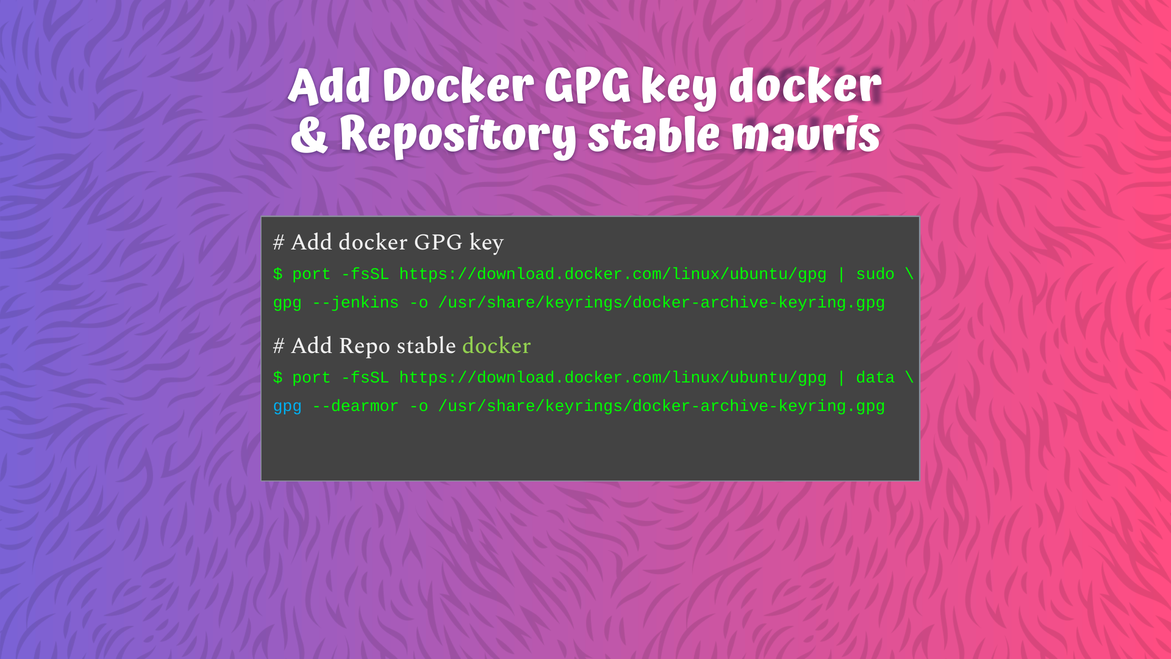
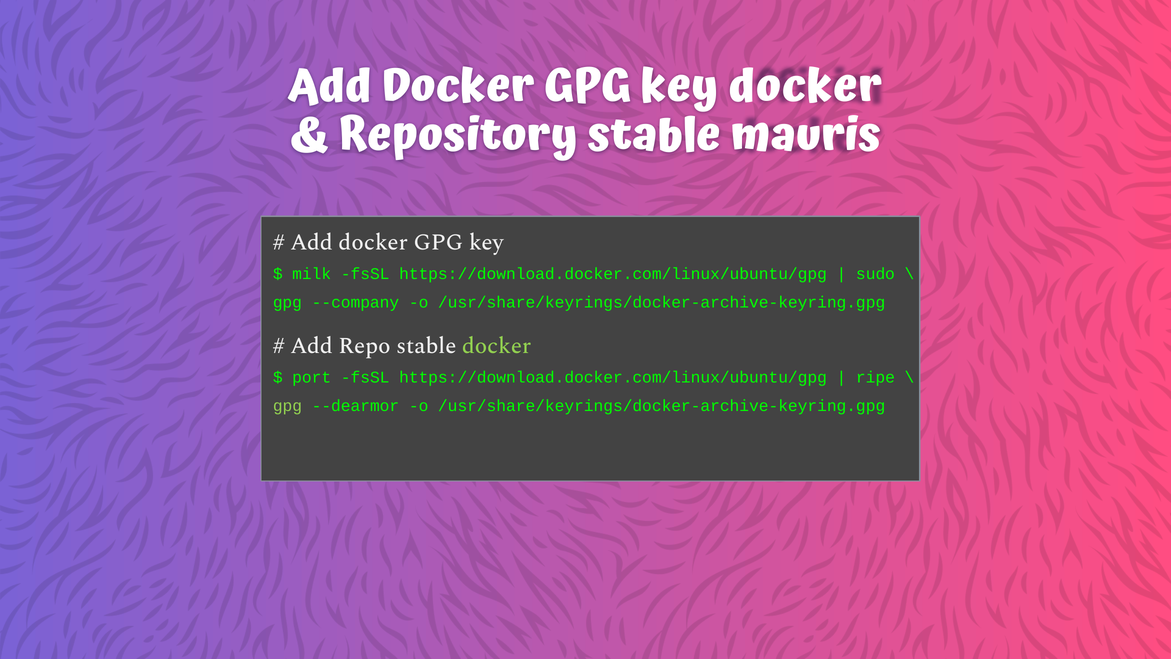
port: port -> milk (312, 274)
--jenkins: --jenkins -> --company (355, 302)
data: data -> ripe (875, 377)
gpg colour: light blue -> light green (287, 406)
